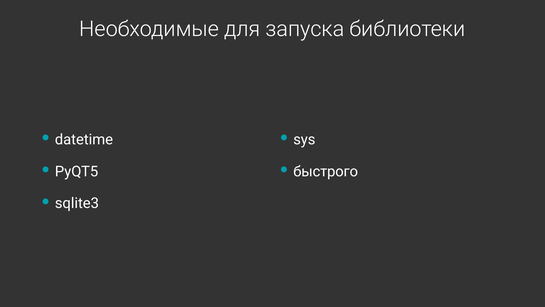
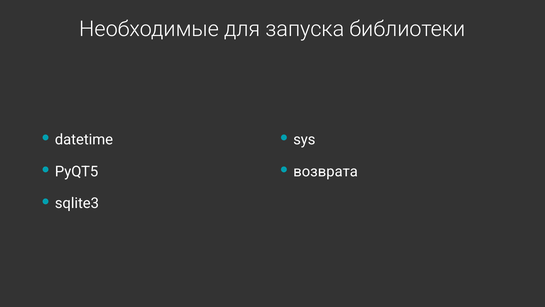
быстрого: быстрого -> возврата (326, 171)
